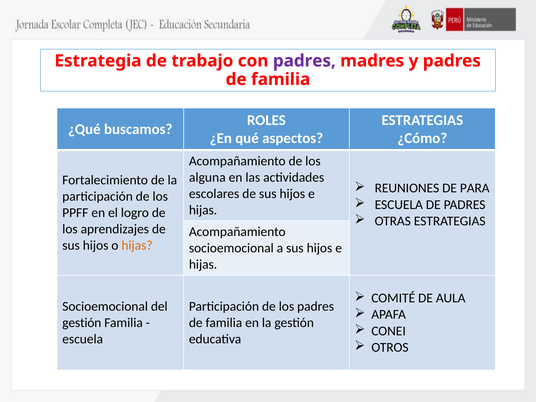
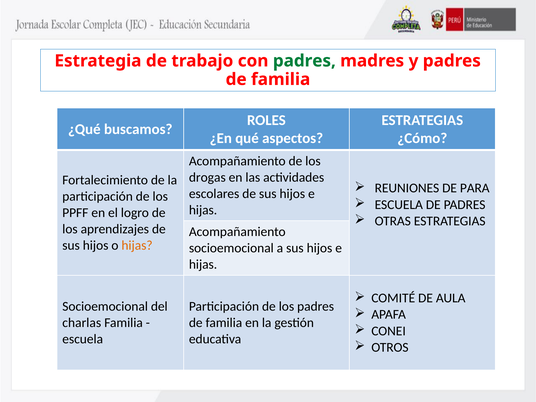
padres colour: purple -> green (304, 61)
alguna: alguna -> drogas (207, 177)
gestión: gestión -> charlas (82, 323)
